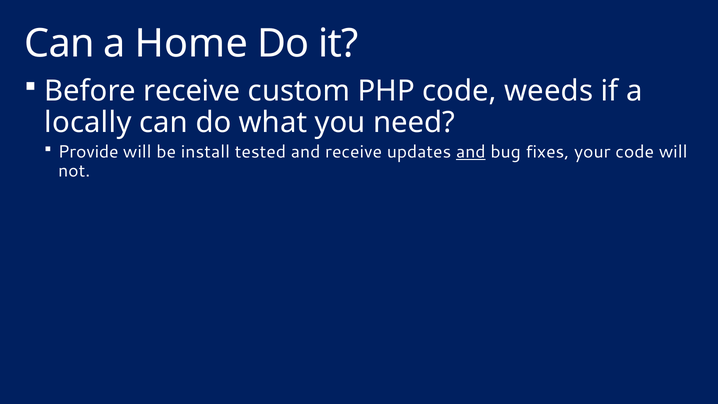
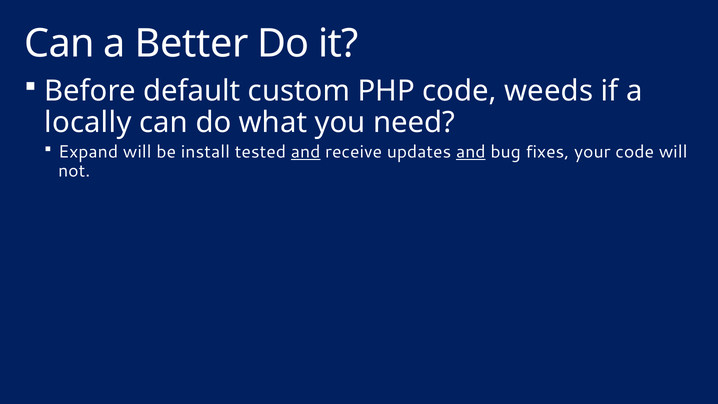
Home: Home -> Better (192, 44)
Before receive: receive -> default (192, 91)
Provide: Provide -> Expand (88, 152)
and underline: none -> present (306, 152)
